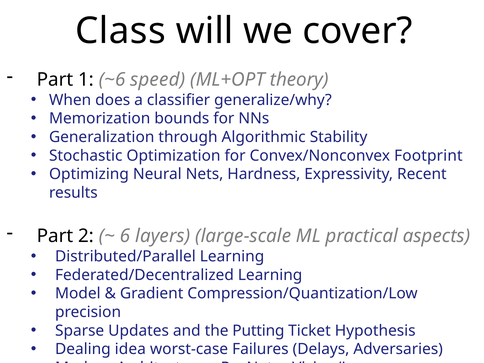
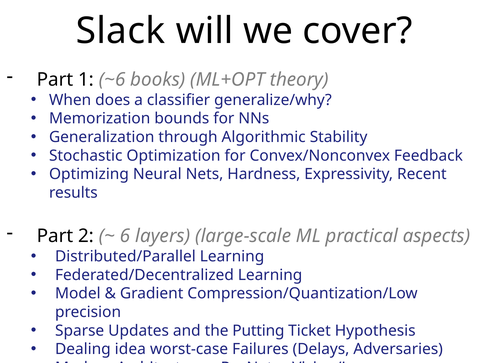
Class: Class -> Slack (120, 31)
speed: speed -> books (158, 80)
Footprint: Footprint -> Feedback (428, 156)
